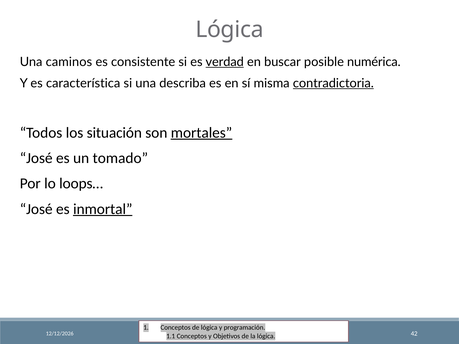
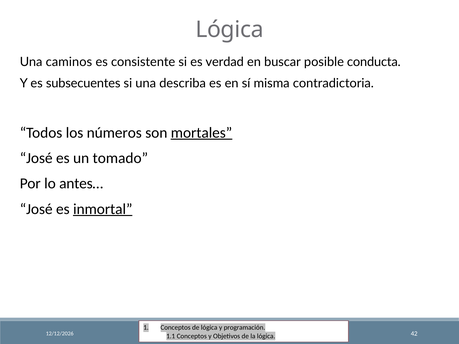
verdad underline: present -> none (225, 62)
numérica: numérica -> conducta (374, 62)
característica: característica -> subsecuentes (83, 83)
contradictoria underline: present -> none (333, 83)
situación: situación -> números (114, 133)
loops…: loops… -> antes… (81, 184)
